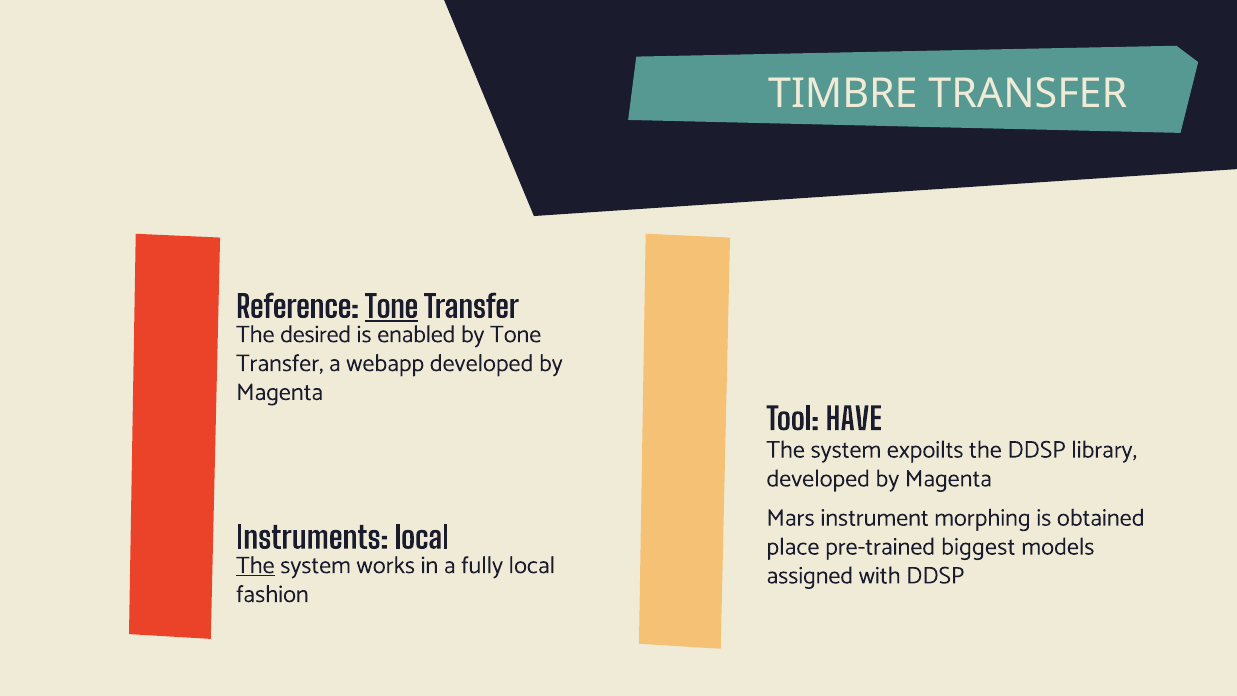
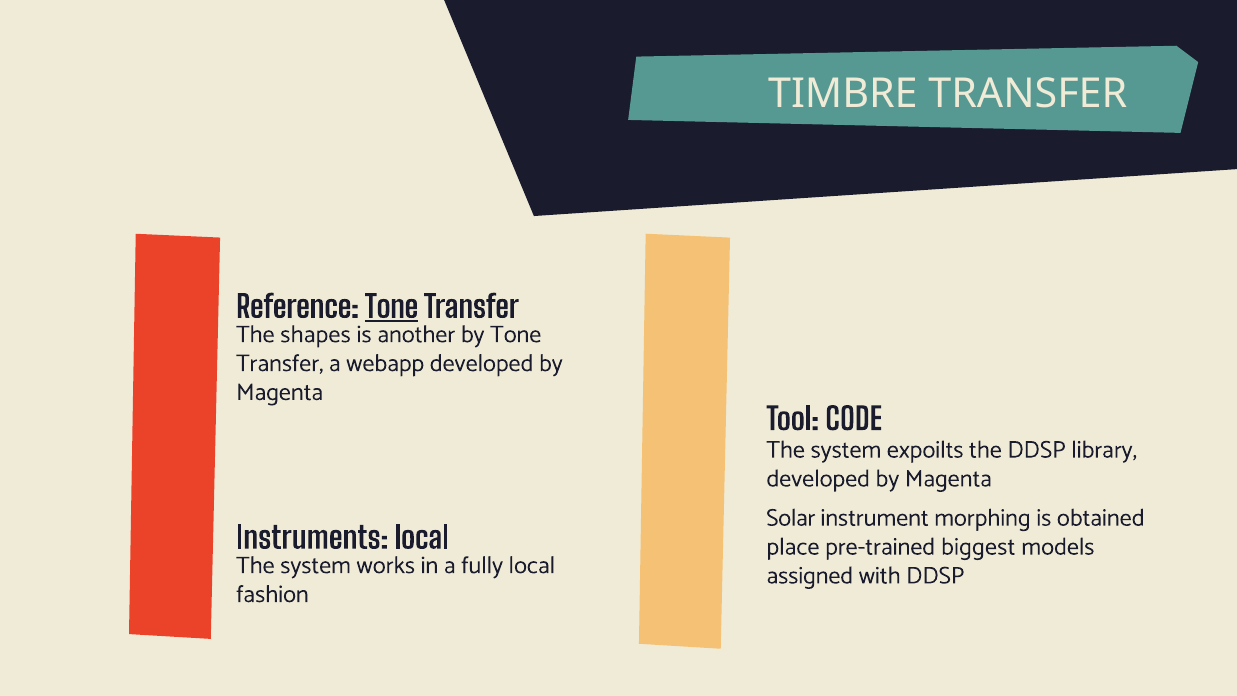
desired: desired -> shapes (316, 334)
enabled: enabled -> another (416, 334)
HAVE: HAVE -> CODE (854, 420)
Mars: Mars -> Solar (791, 518)
The underline: present -> none (255, 565)
